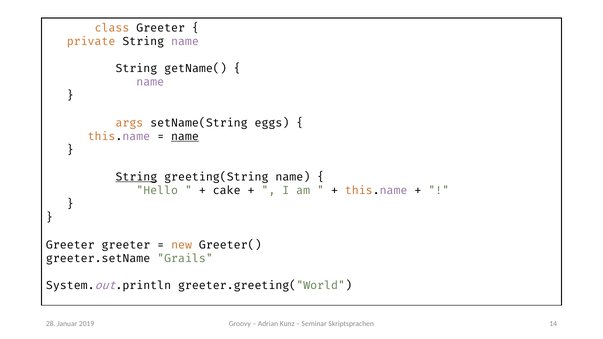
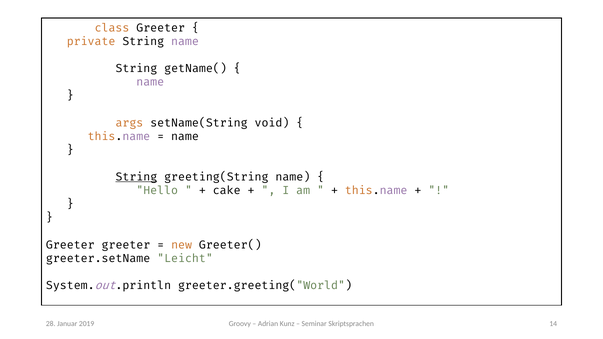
eggs: eggs -> void (272, 123)
name underline: present -> none (185, 136)
Grails: Grails -> Leicht (185, 259)
